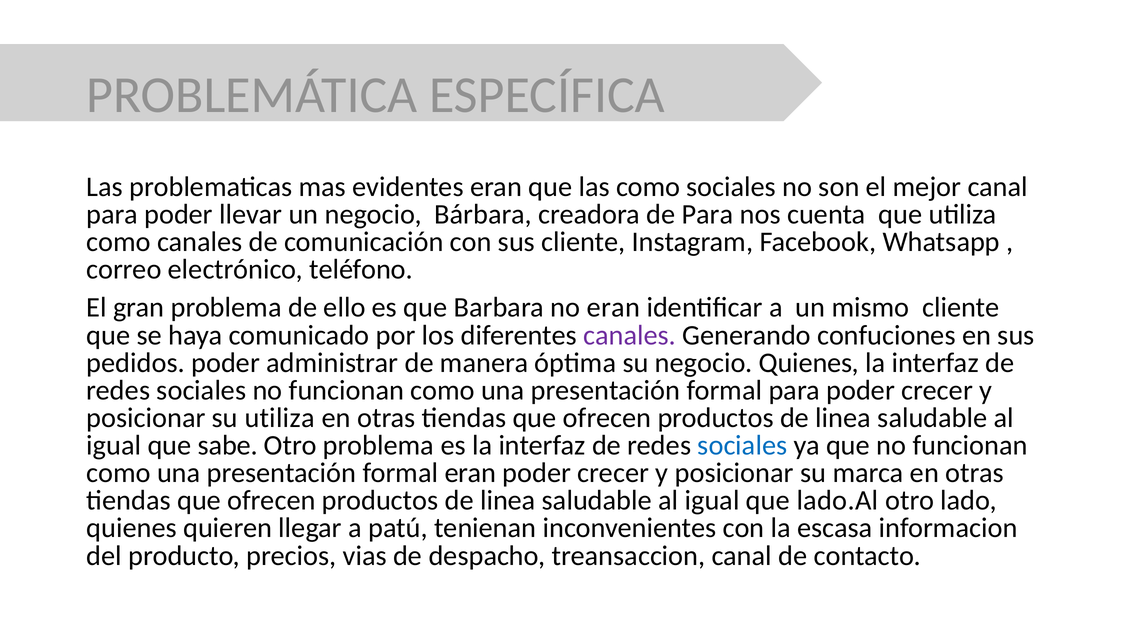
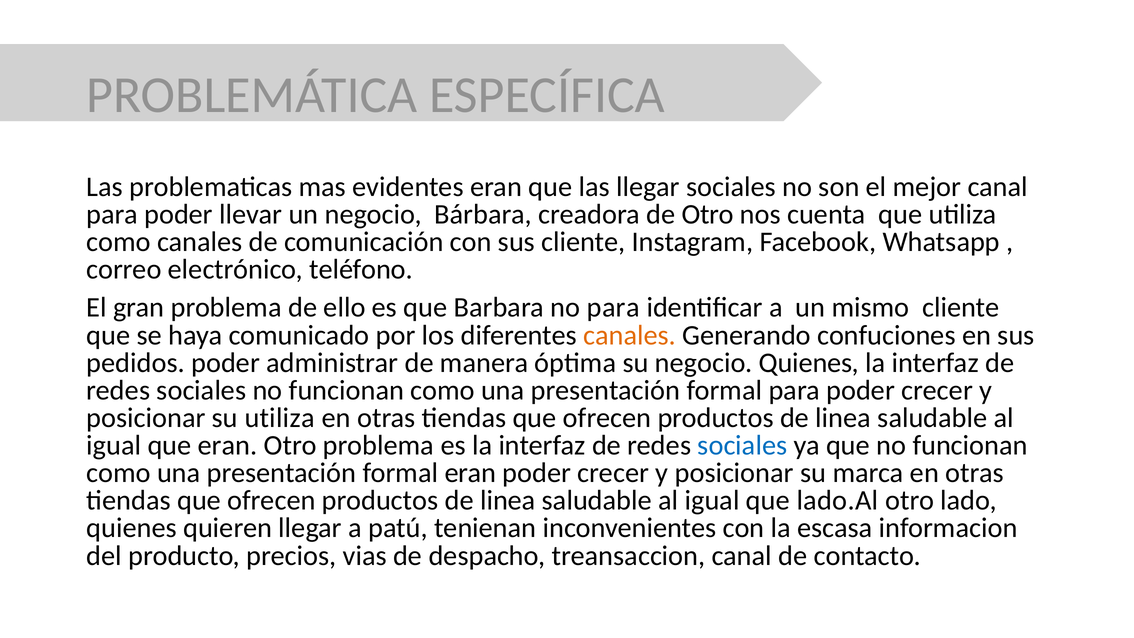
las como: como -> llegar (648, 187)
de Para: Para -> Otro (708, 214)
no eran: eran -> para (613, 308)
canales colour: purple -> orange (630, 335)
que sabe: sabe -> eran (228, 445)
